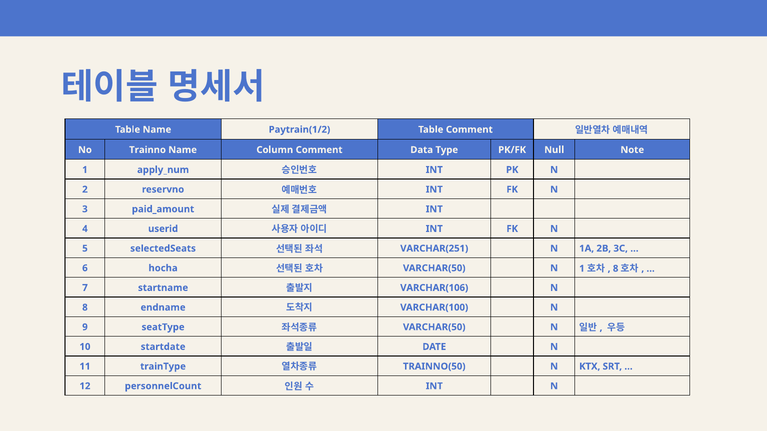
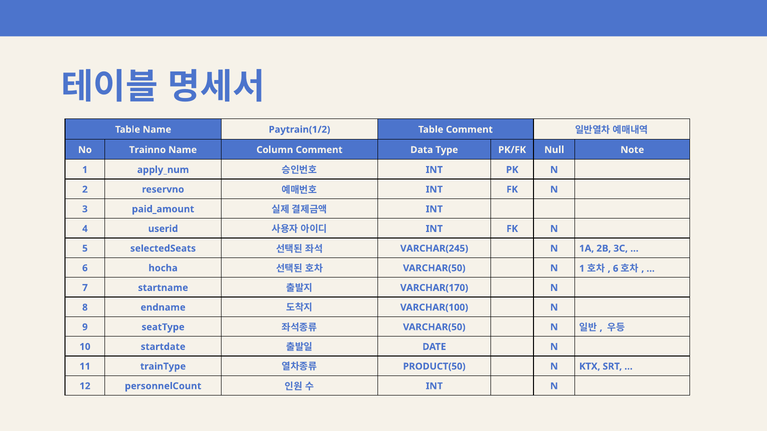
VARCHAR(251: VARCHAR(251 -> VARCHAR(245 (434, 249)
8: 8 -> 6 (616, 269)
VARCHAR(106: VARCHAR(106 -> VARCHAR(170 (434, 288)
TRAINNO(50: TRAINNO(50 -> PRODUCT(50 (434, 367)
